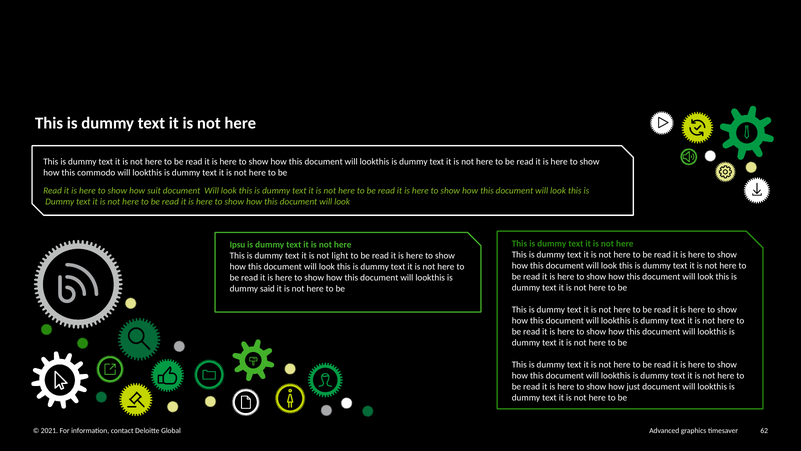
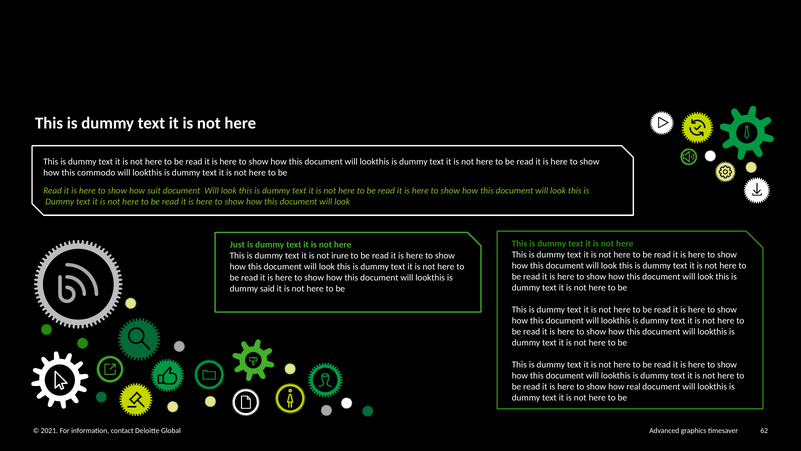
Ipsu: Ipsu -> Just (237, 245)
light: light -> irure (340, 256)
just: just -> real (633, 387)
